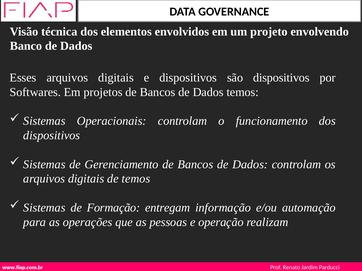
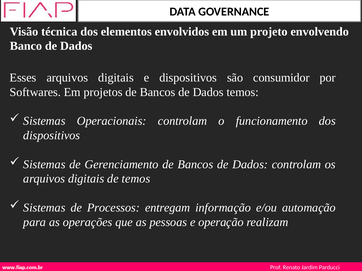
são dispositivos: dispositivos -> consumidor (281, 78)
Formação: Formação -> Processos (113, 208)
